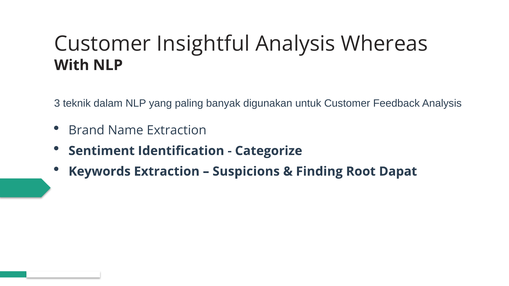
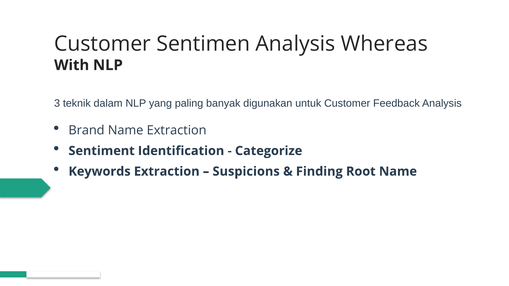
Insightful: Insightful -> Sentimen (203, 44)
Root Dapat: Dapat -> Name (398, 172)
